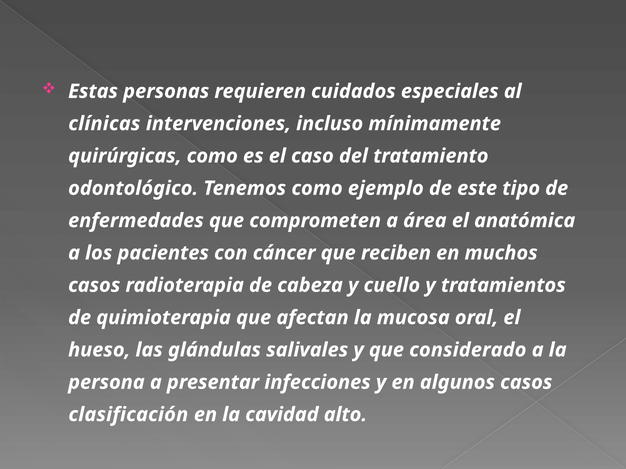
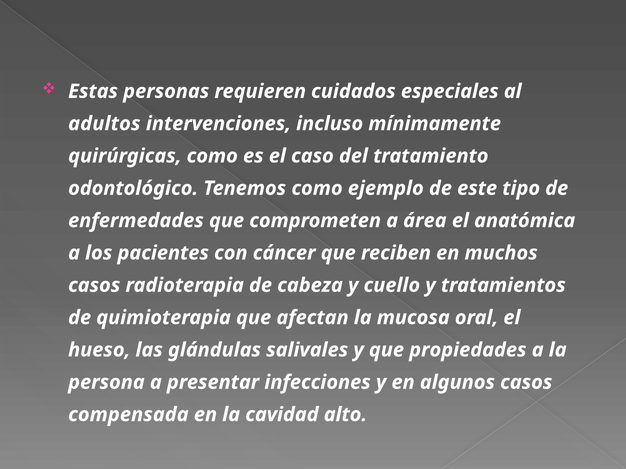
clínicas: clínicas -> adultos (104, 124)
considerado: considerado -> propiedades (468, 350)
clasificación: clasificación -> compensada (128, 415)
